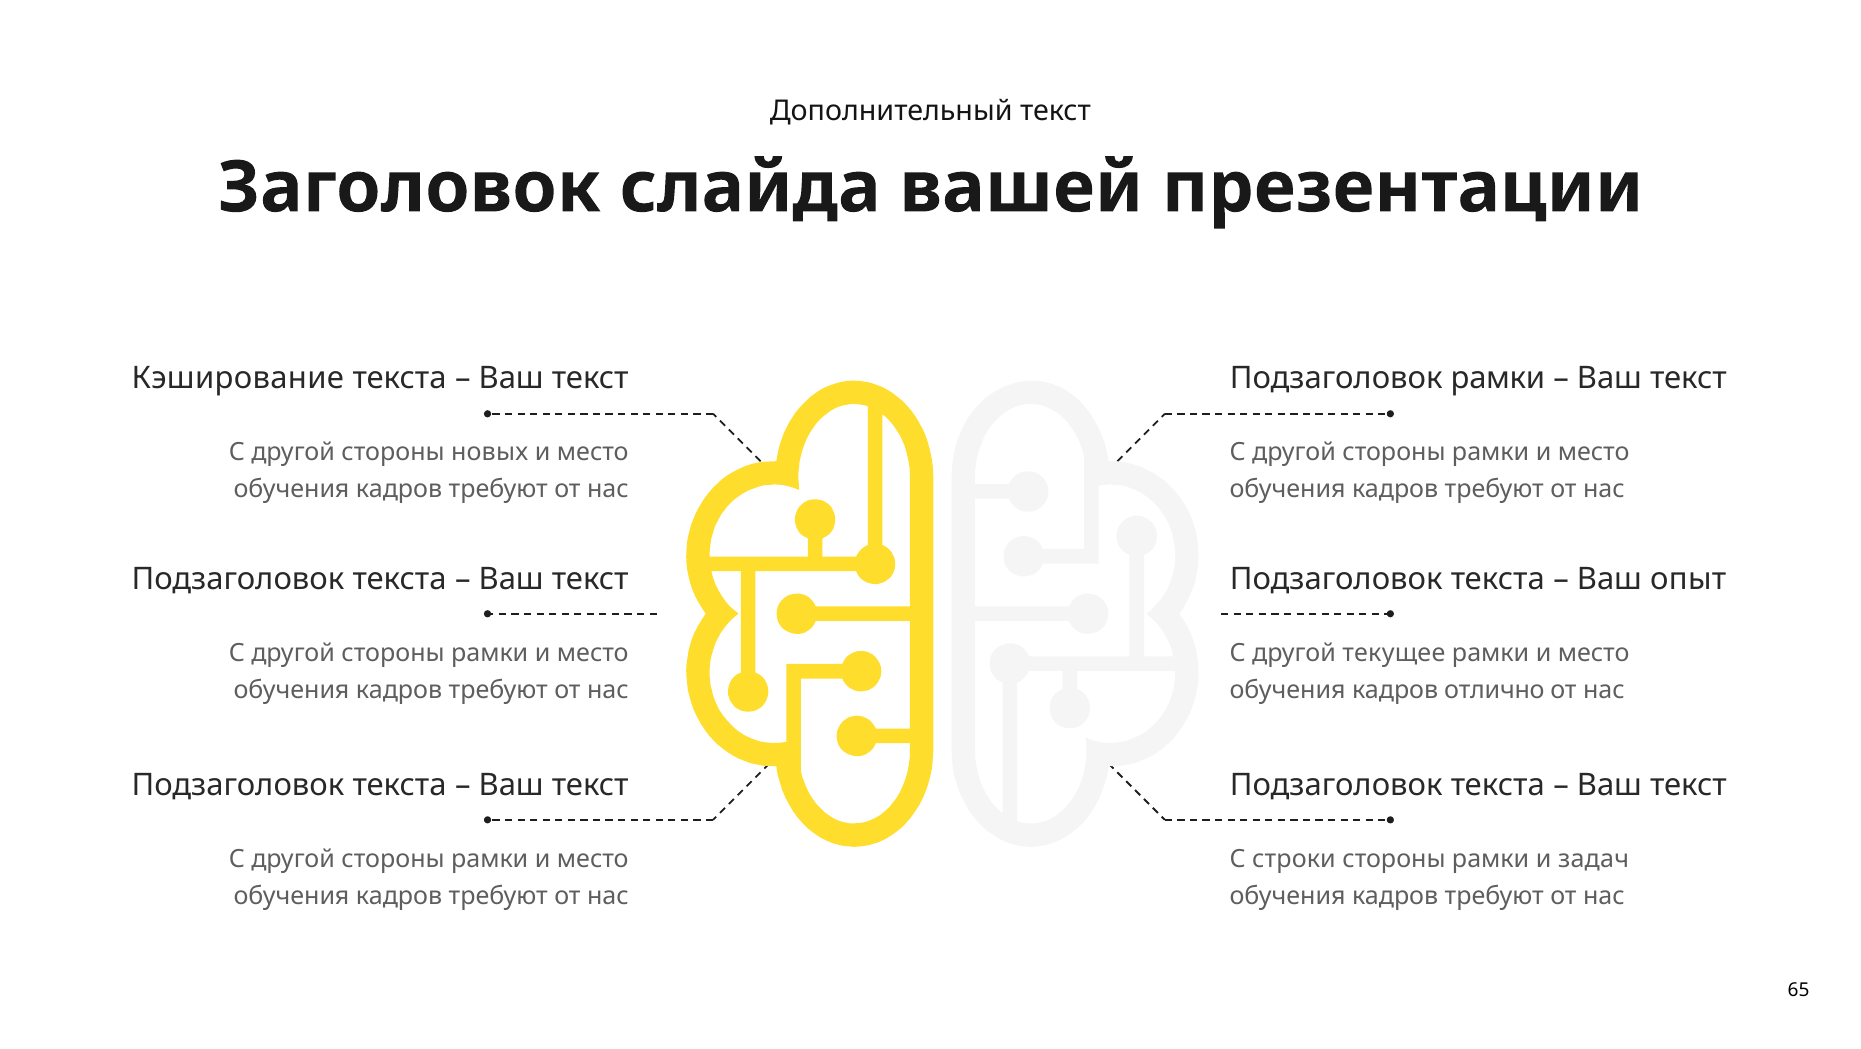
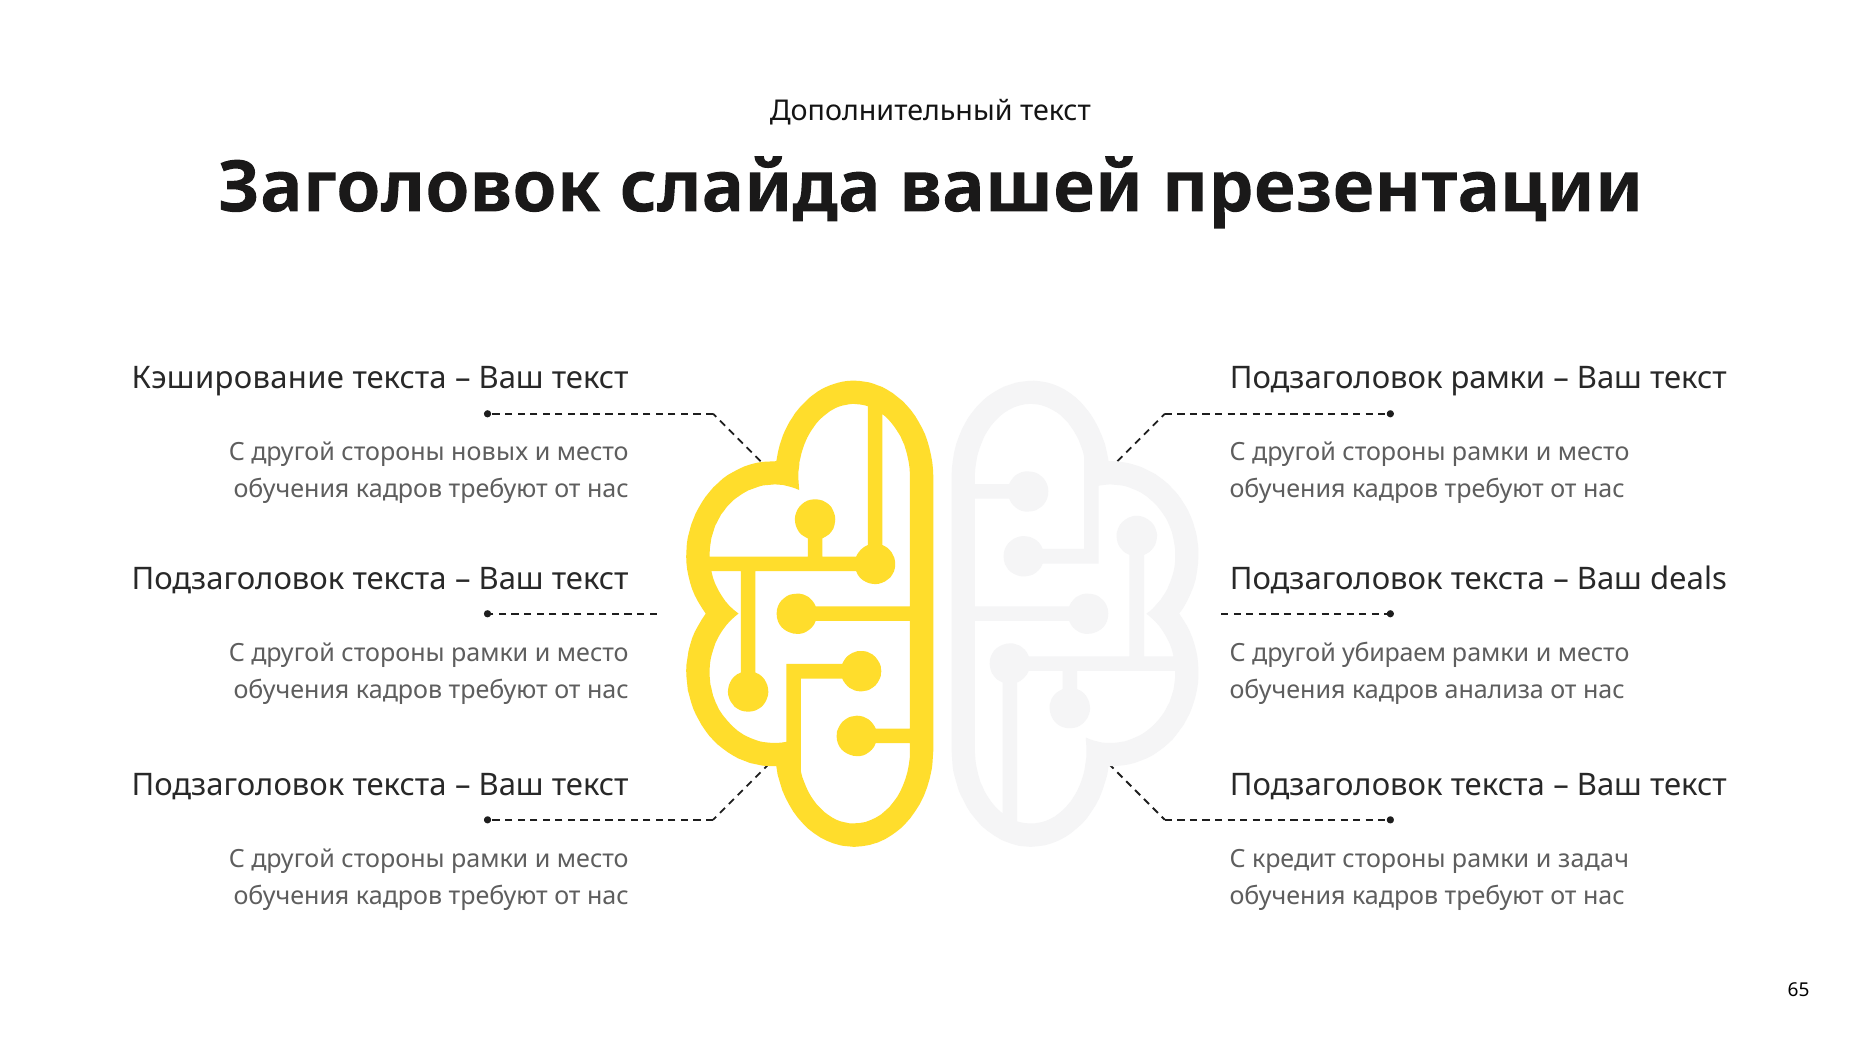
опыт: опыт -> deals (1688, 579)
текущее: текущее -> убираем (1394, 654)
отлично: отлично -> анализа (1494, 691)
строки: строки -> кредит (1294, 860)
